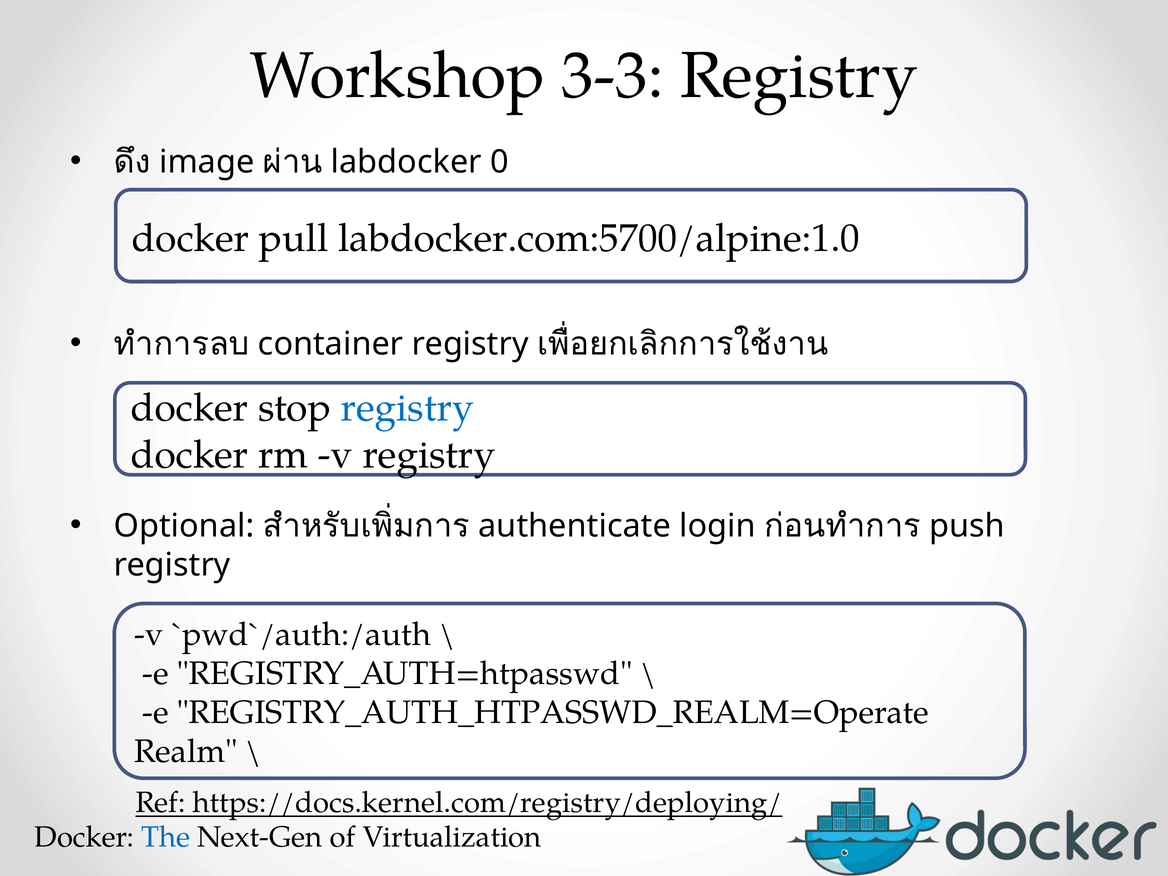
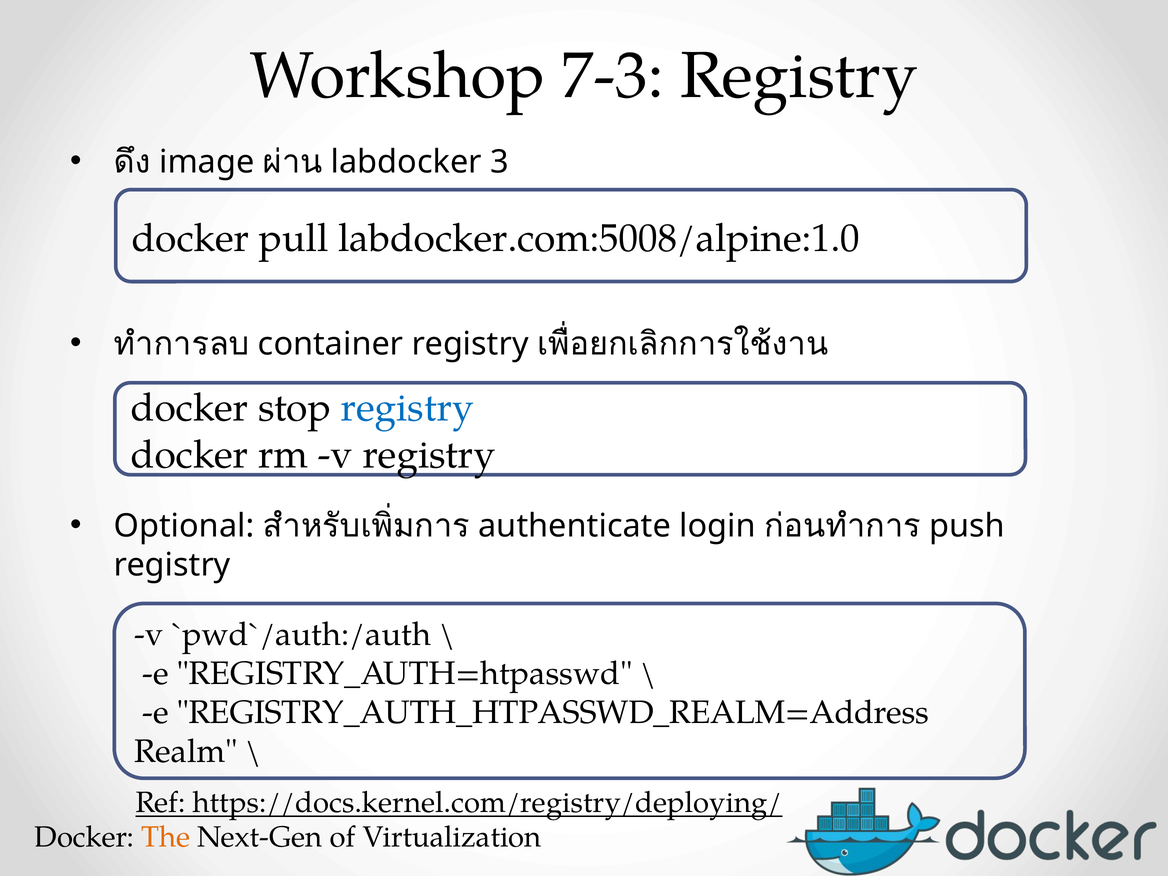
3-3: 3-3 -> 7-3 (613, 76)
0: 0 -> 3 (500, 162)
labdocker.com:5700/alpine:1.0: labdocker.com:5700/alpine:1.0 -> labdocker.com:5008/alpine:1.0 (599, 238)
REGISTRY_AUTH_HTPASSWD_REALM=Operate: REGISTRY_AUTH_HTPASSWD_REALM=Operate -> REGISTRY_AUTH_HTPASSWD_REALM=Address (553, 713)
The colour: blue -> orange (166, 837)
